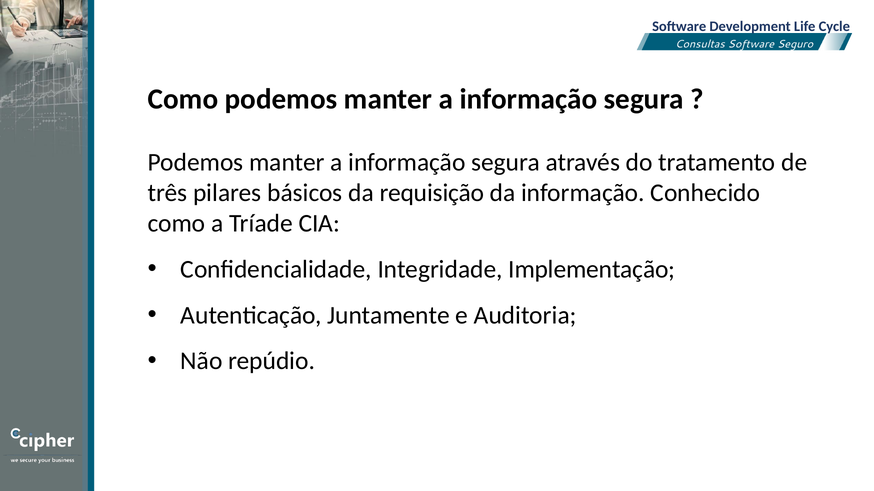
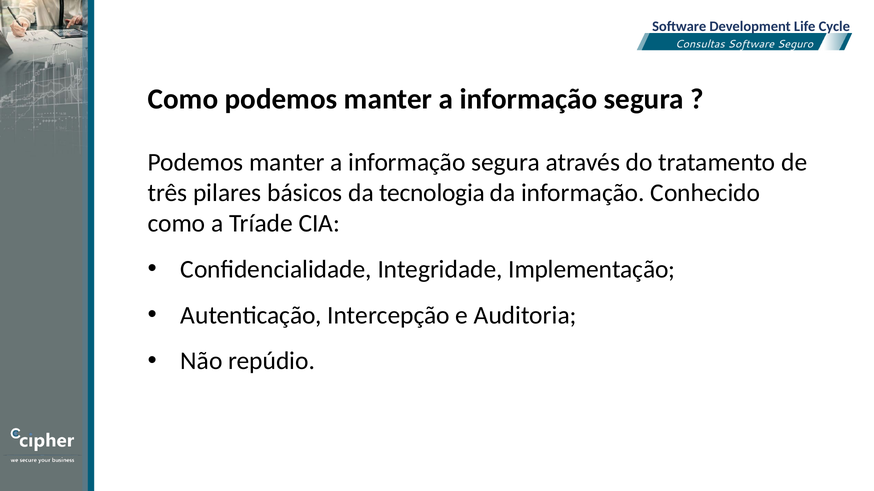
requisição: requisição -> tecnologia (432, 193)
Juntamente: Juntamente -> Intercepção (389, 316)
